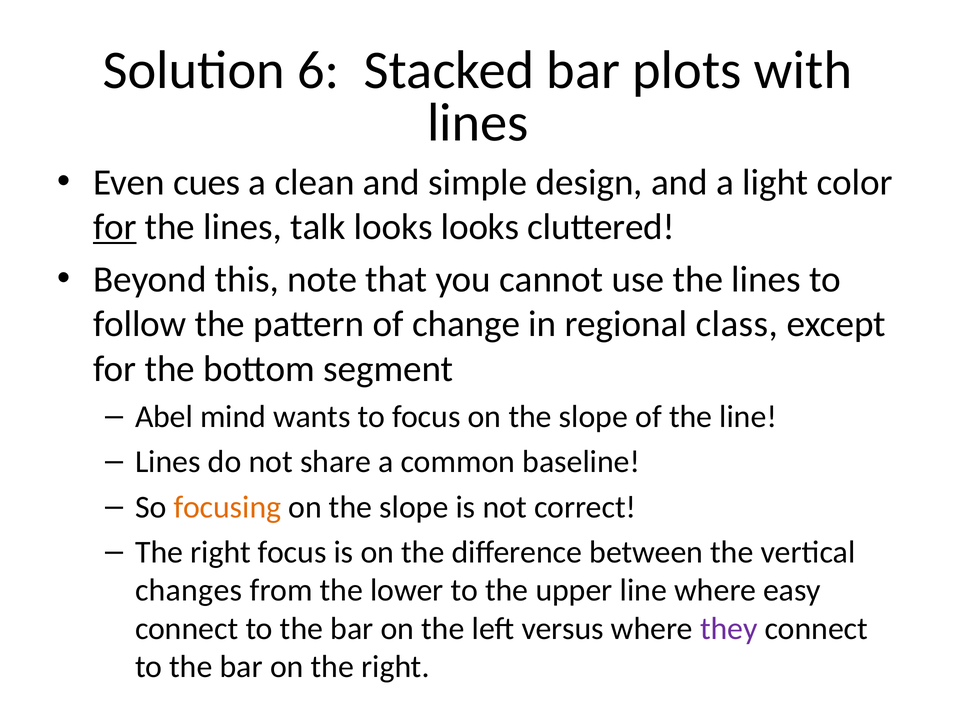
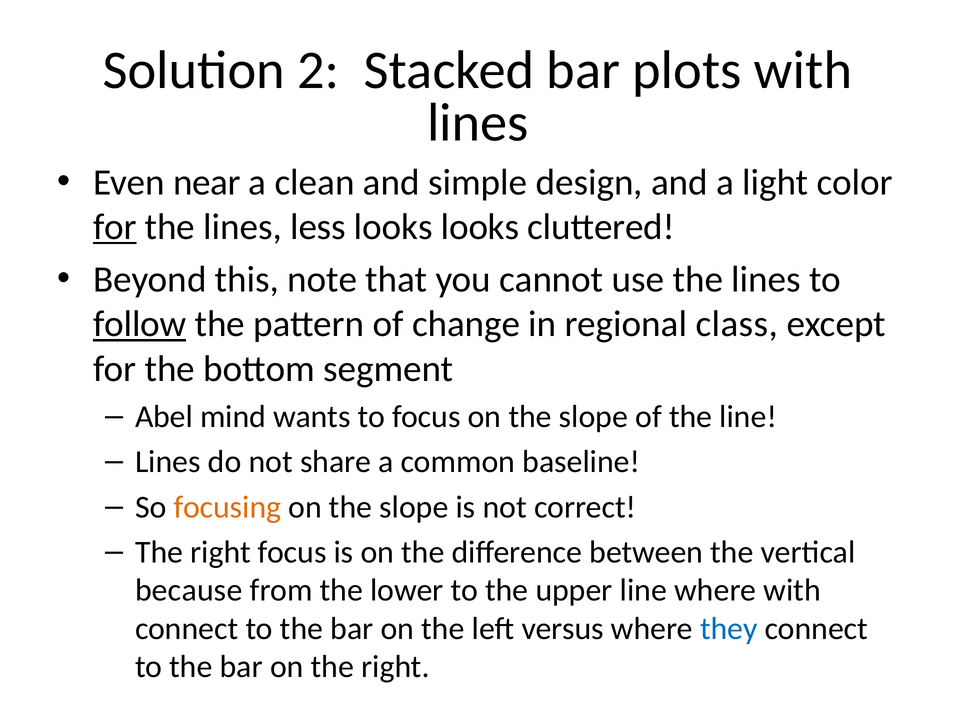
6: 6 -> 2 (318, 70)
cues: cues -> near (207, 182)
talk: talk -> less (318, 227)
follow underline: none -> present (140, 324)
changes: changes -> because (189, 590)
where easy: easy -> with (792, 590)
they colour: purple -> blue (729, 629)
